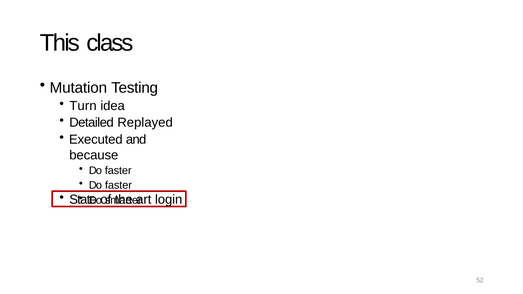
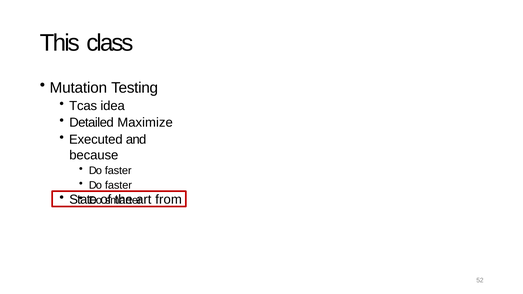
Turn: Turn -> Tcas (83, 106)
Replayed: Replayed -> Maximize (145, 123)
login: login -> from (169, 200)
